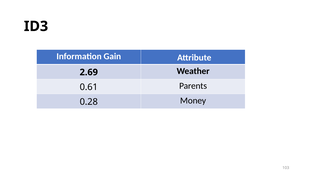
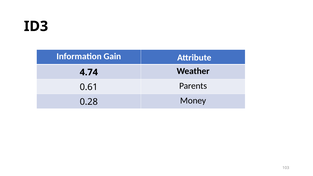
2.69: 2.69 -> 4.74 (89, 72)
